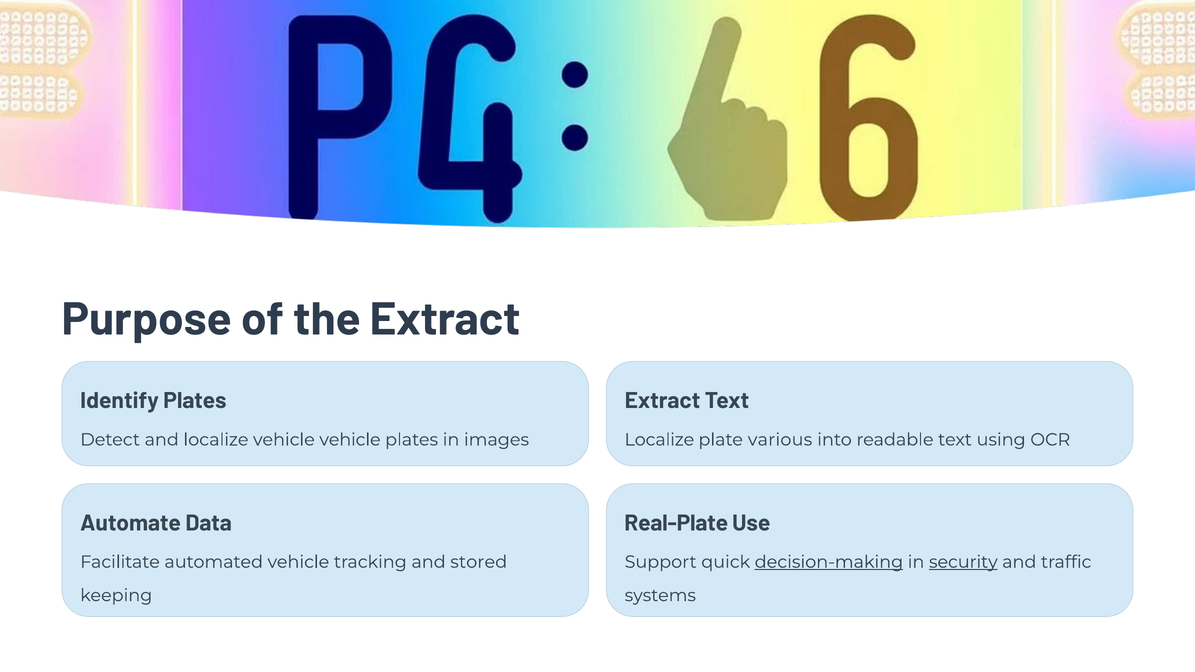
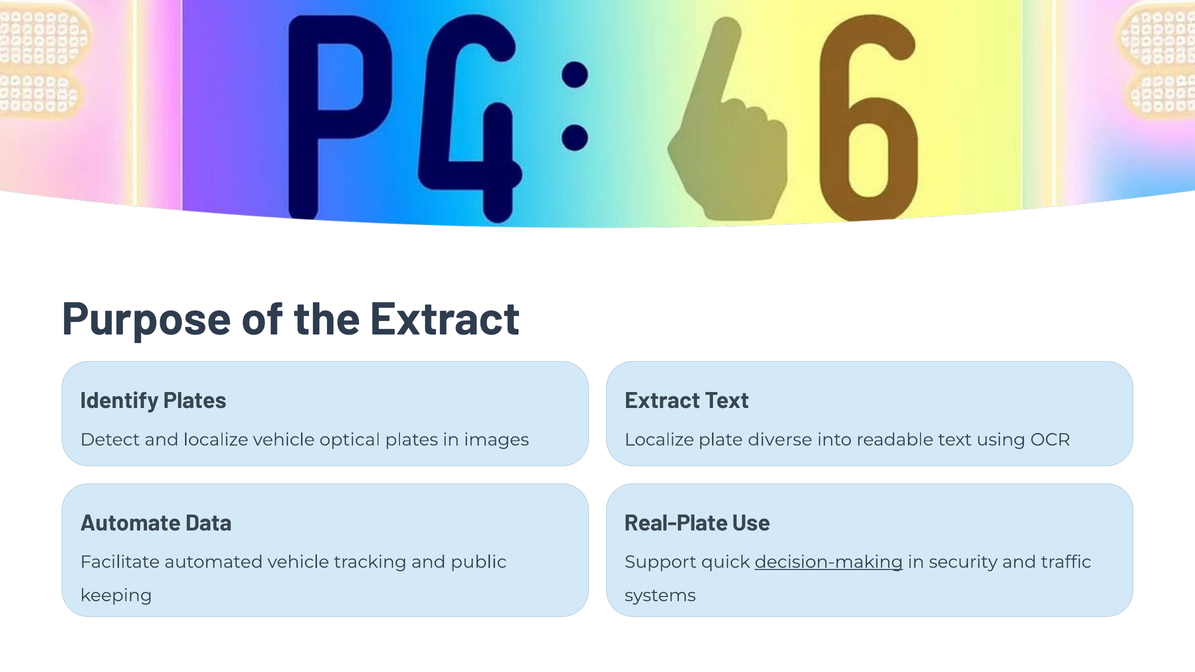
vehicle vehicle: vehicle -> optical (350, 440)
various: various -> diverse (780, 440)
stored: stored -> public (479, 562)
security underline: present -> none (963, 562)
